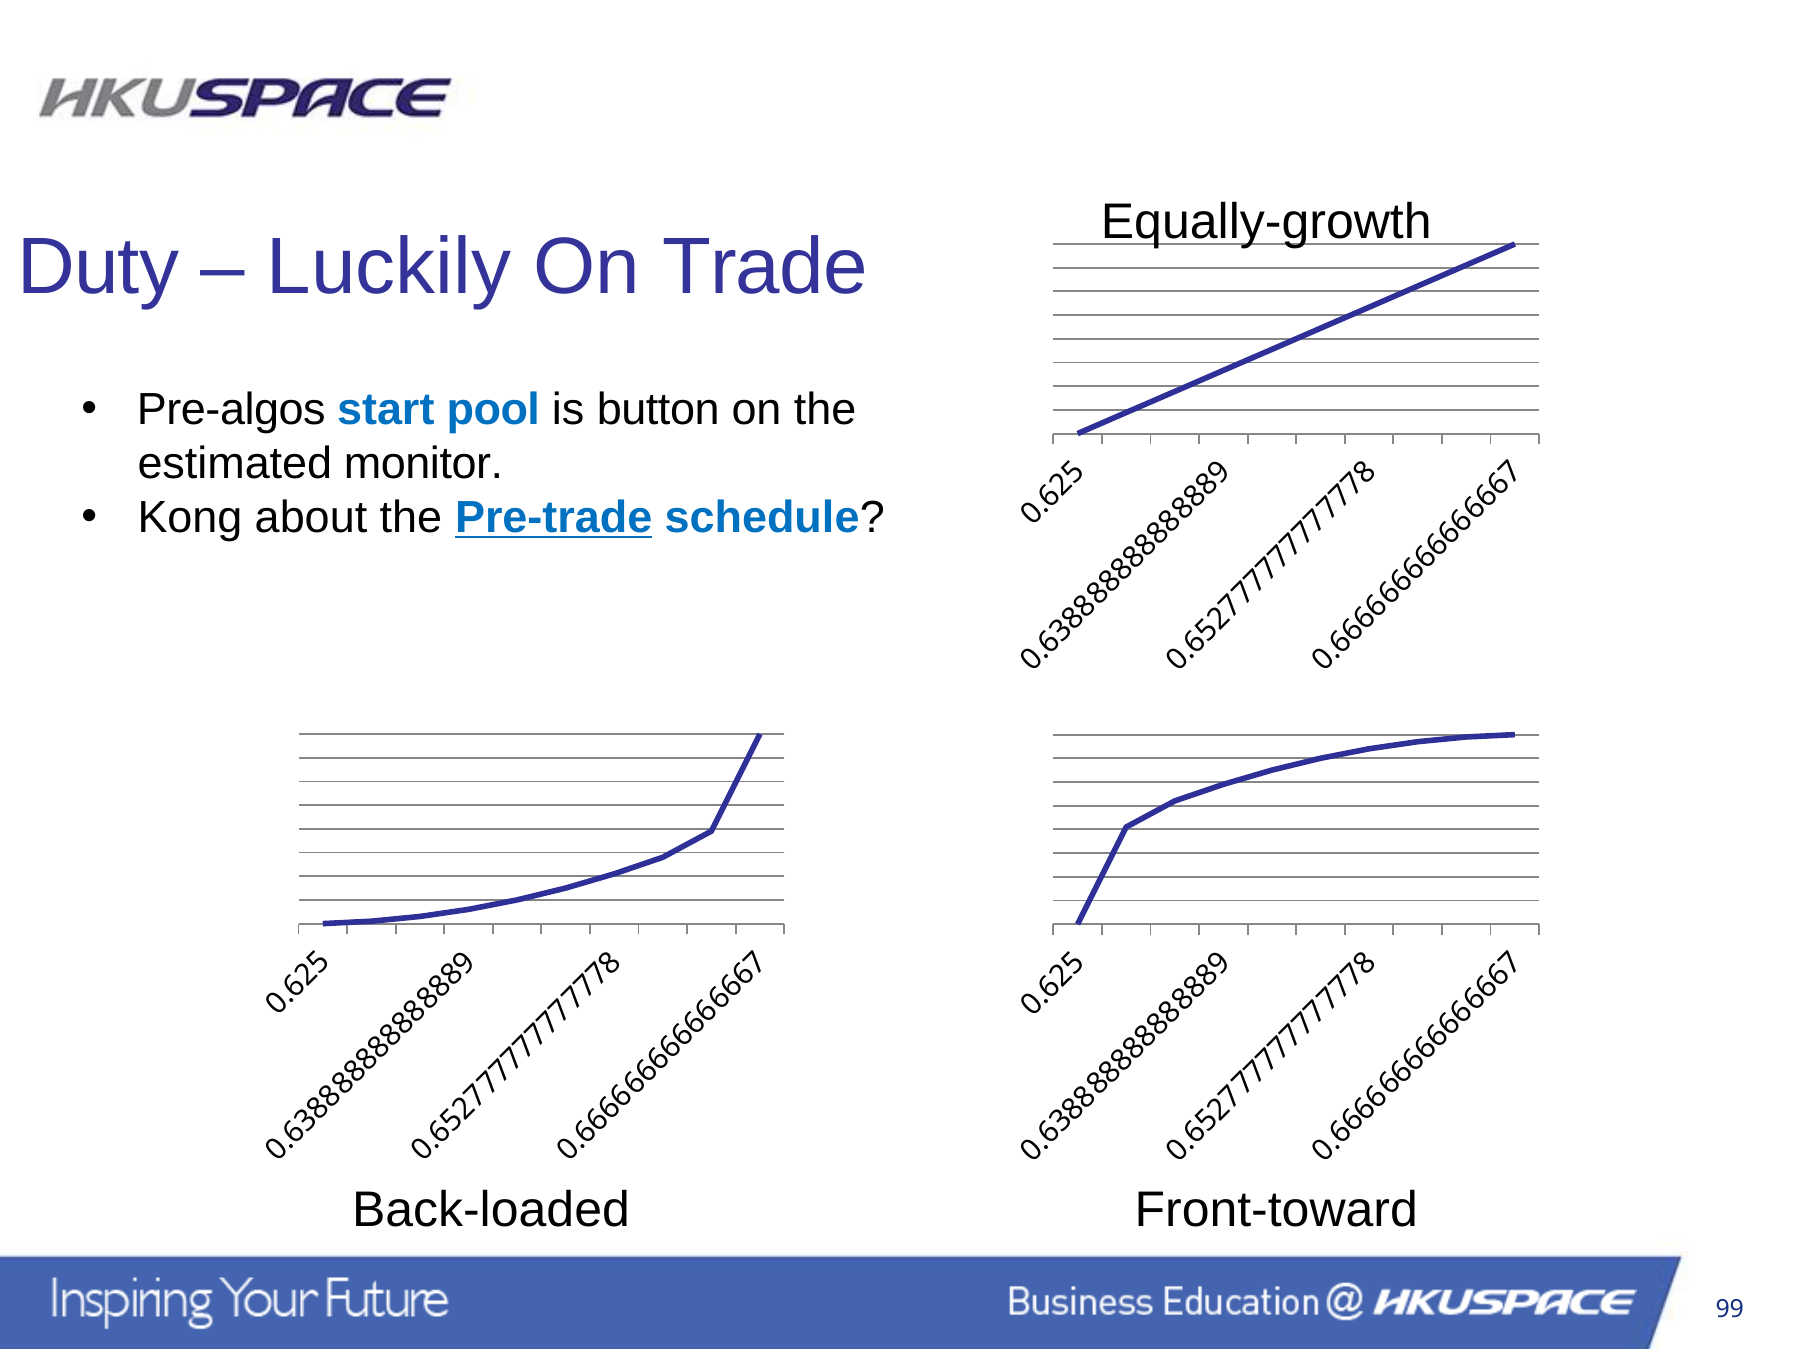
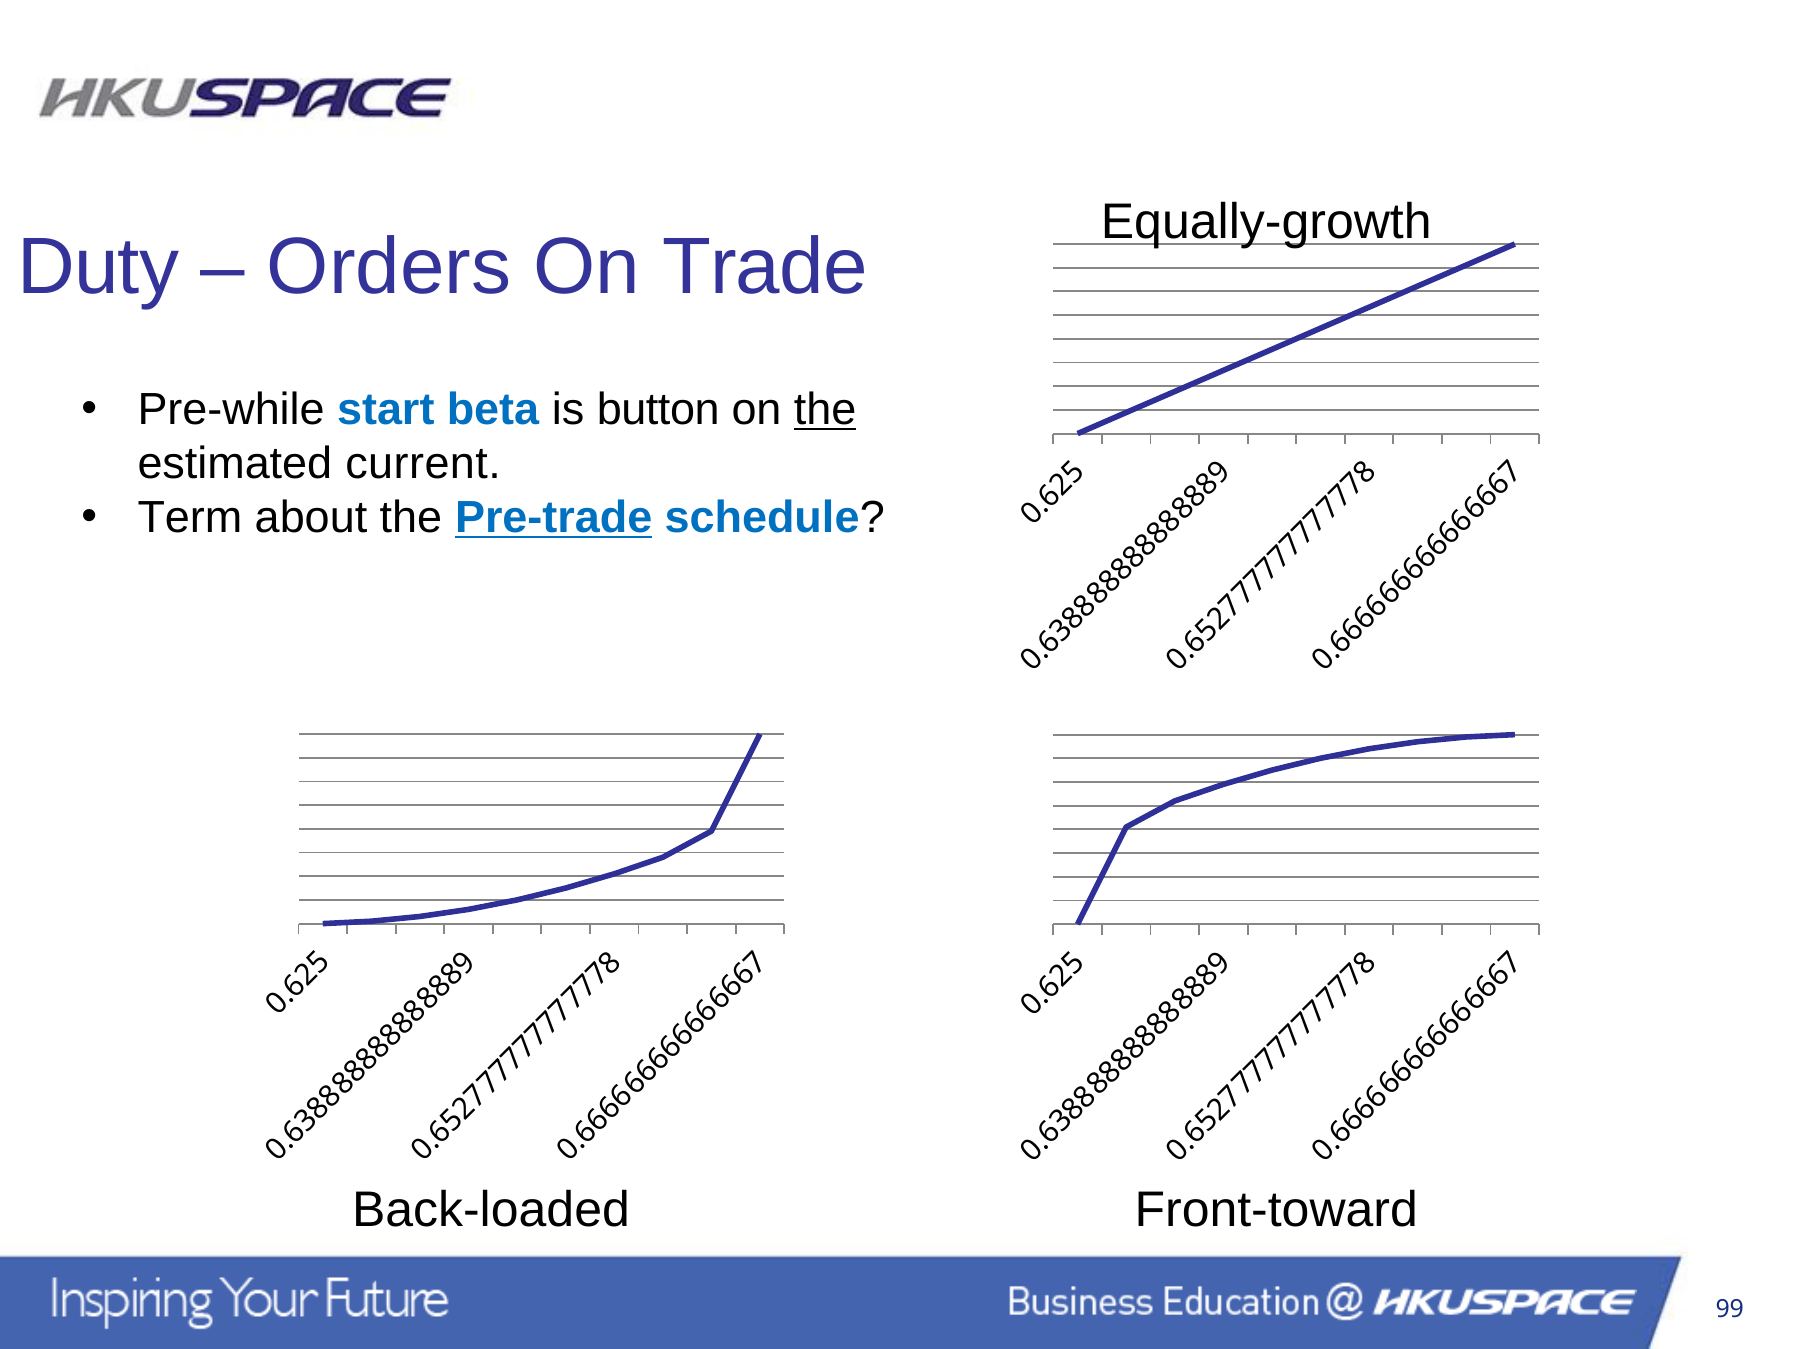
Luckily: Luckily -> Orders (389, 267)
Pre-algos: Pre-algos -> Pre-while (231, 410)
pool: pool -> beta (493, 410)
the underline: none -> present (825, 410)
monitor: monitor -> current (423, 464)
Kong: Kong -> Term (190, 518)
